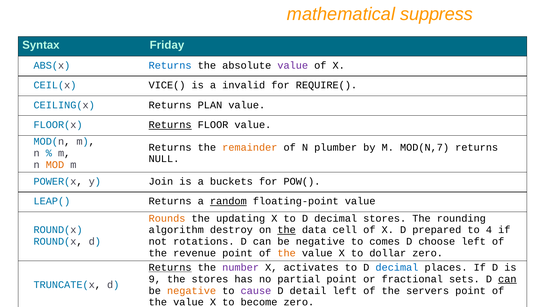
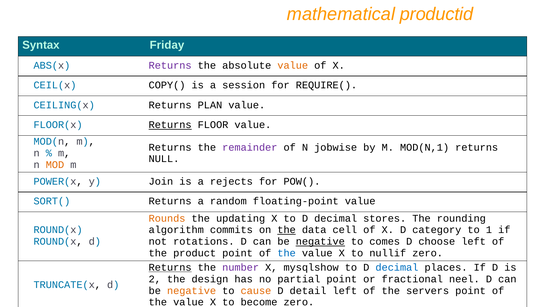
suppress: suppress -> productid (437, 14)
Returns colour: blue -> purple (170, 65)
value colour: purple -> orange (293, 65)
VICE(: VICE( -> COPY( (167, 85)
invalid: invalid -> session (244, 85)
remainder colour: orange -> purple (250, 147)
plumber: plumber -> jobwise (336, 147)
MOD(N,7: MOD(N,7 -> MOD(N,1 (425, 147)
buckets: buckets -> rejects (231, 181)
LEAP(: LEAP( -> SORT( (52, 201)
random underline: present -> none (228, 201)
destroy: destroy -> commits (231, 230)
prepared: prepared -> category (437, 230)
4: 4 -> 1 (489, 230)
negative underline: none -> present (320, 241)
revenue: revenue -> product (195, 253)
the colour: orange -> blue (287, 253)
dollar: dollar -> nullif (388, 253)
activates: activates -> mysqlshow (311, 267)
9: 9 -> 2 (155, 279)
the stores: stores -> design (210, 279)
sets: sets -> neel (464, 279)
can underline: present -> none (507, 279)
cause colour: purple -> orange (256, 290)
